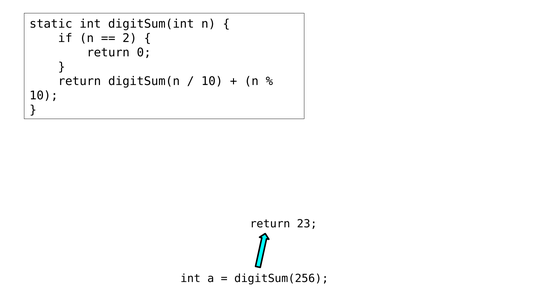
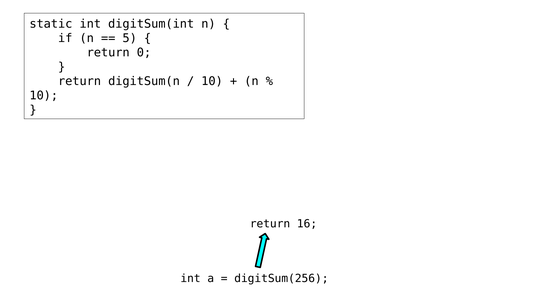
2: 2 -> 5 (130, 38)
23: 23 -> 16 (307, 224)
